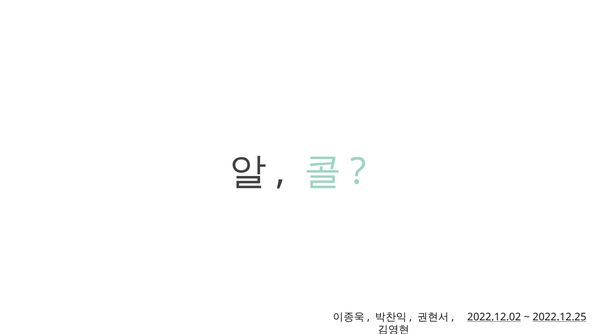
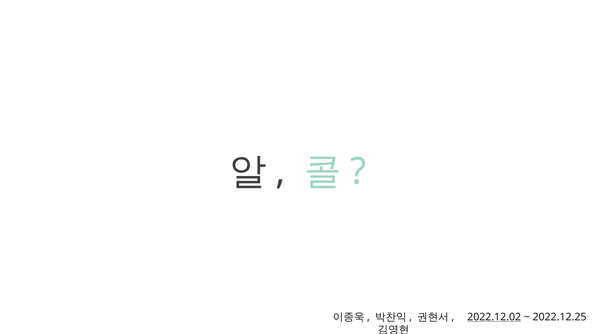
2022.12.25 underline: present -> none (560, 317)
